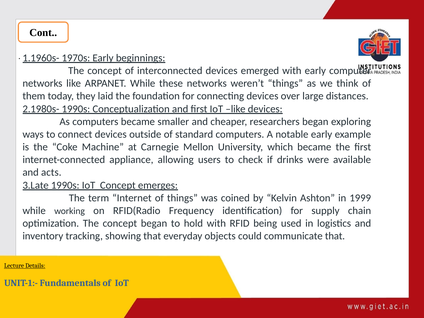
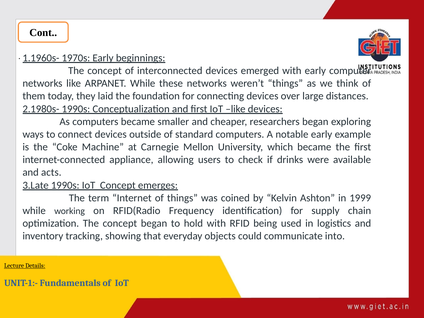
communicate that: that -> into (335, 236)
